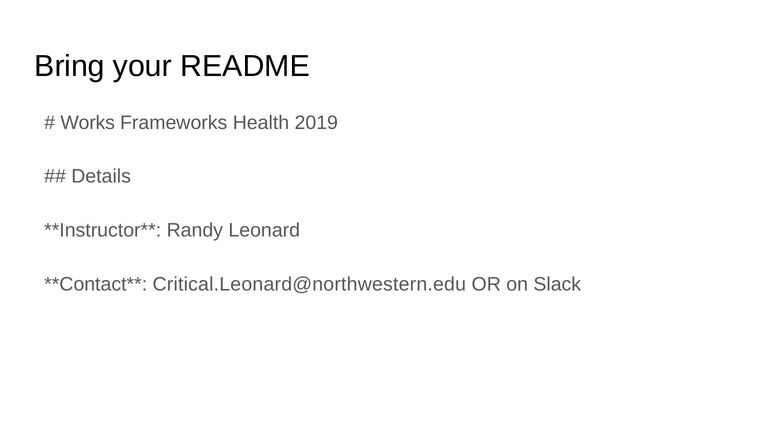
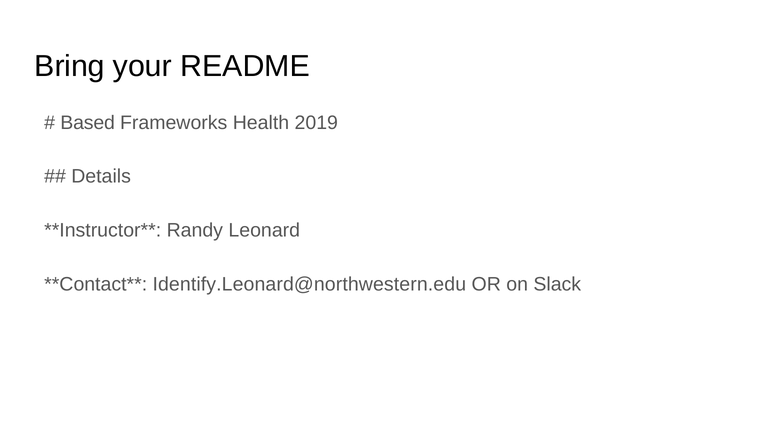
Works: Works -> Based (88, 123)
Critical.Leonard@northwestern.edu: Critical.Leonard@northwestern.edu -> Identify.Leonard@northwestern.edu (309, 284)
